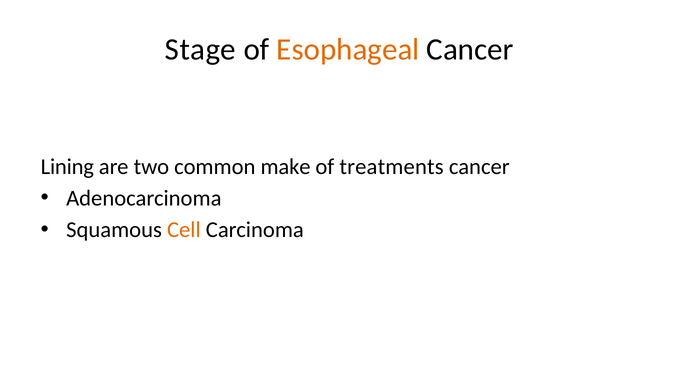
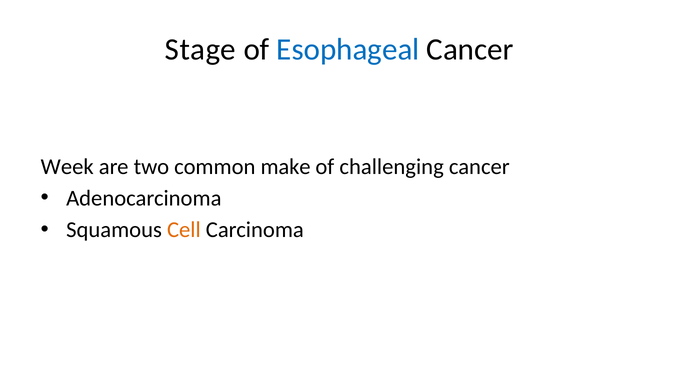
Esophageal colour: orange -> blue (348, 49)
Lining: Lining -> Week (67, 167)
treatments: treatments -> challenging (392, 167)
